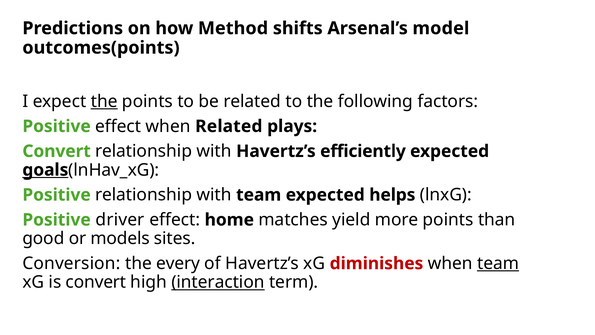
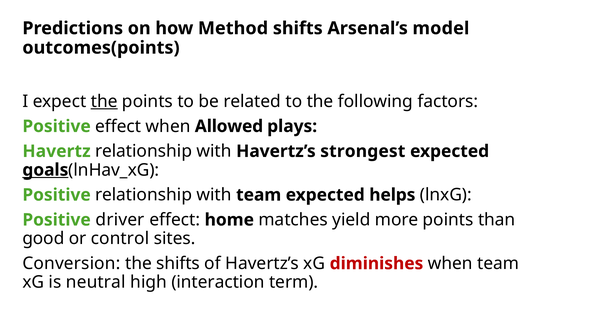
when Related: Related -> Allowed (229, 126)
Convert: Convert -> Havertz (57, 151)
efficiently: efficiently -> strongest (363, 151)
models: models -> control (120, 238)
the every: every -> shifts (178, 263)
team underline: present -> none (498, 263)
is convert: convert -> neutral (96, 282)
interaction underline: present -> none (218, 282)
